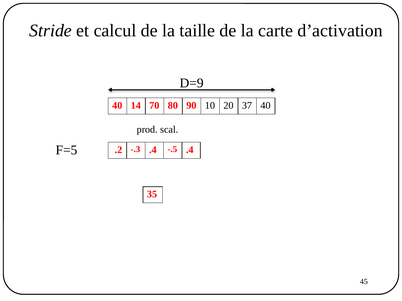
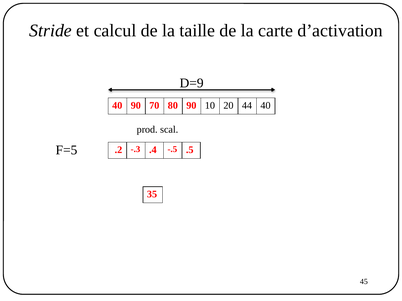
40 14: 14 -> 90 (136, 106)
37: 37 -> 44 (247, 106)
-.5 .4: .4 -> .5 (190, 150)
